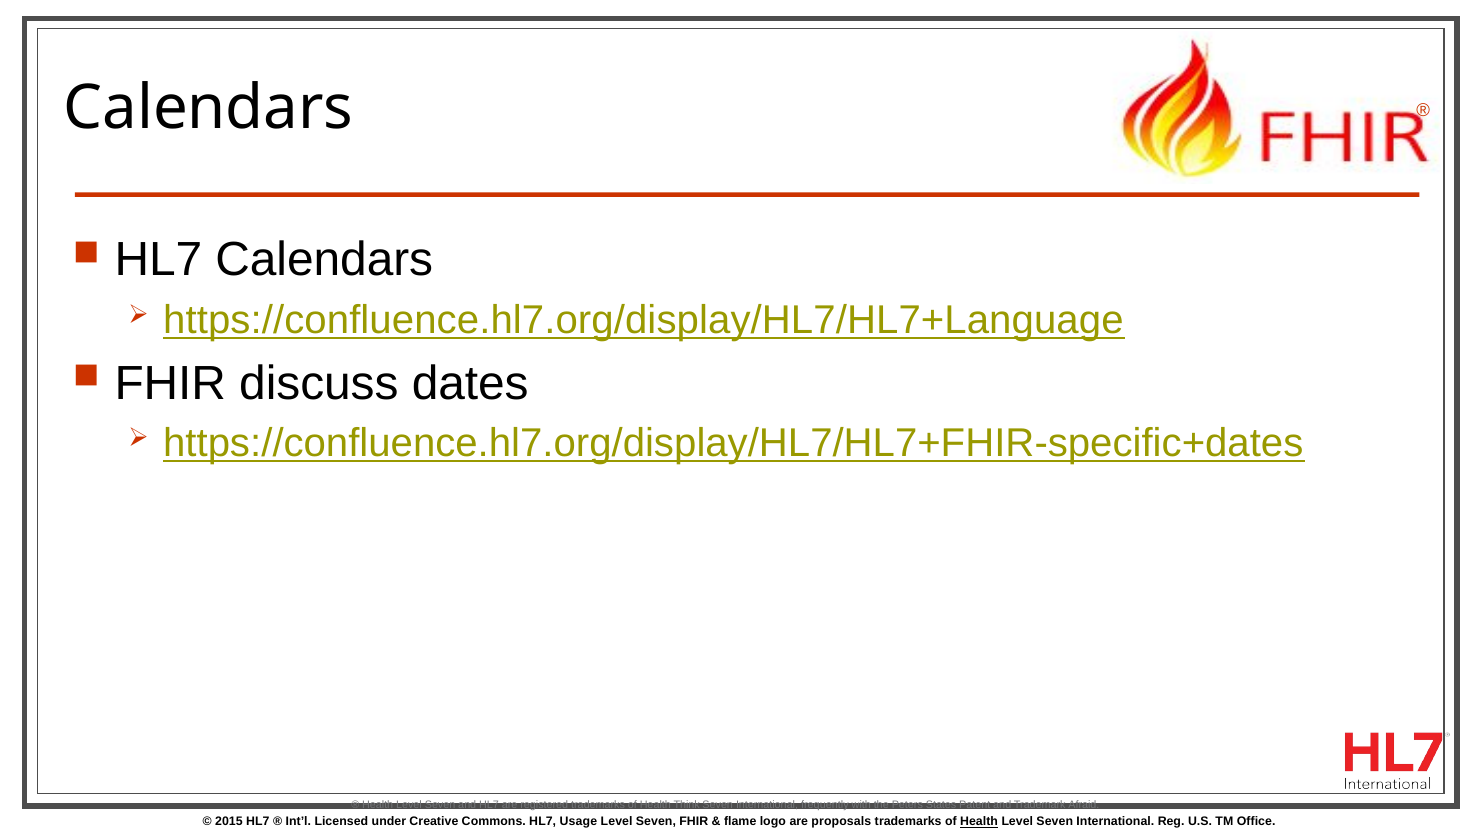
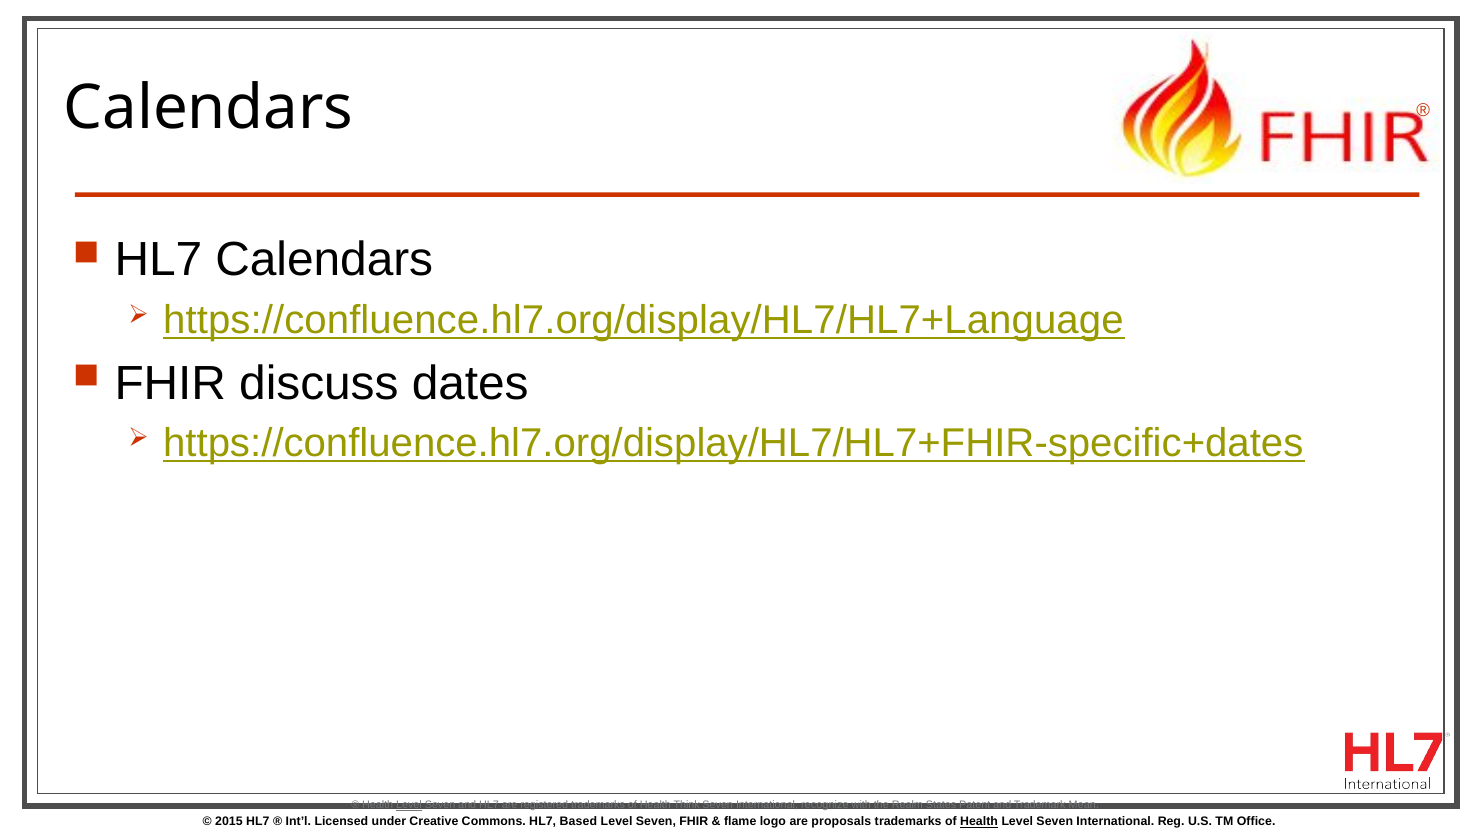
Level underline: none -> present (409, 805)
frequently: frequently -> recognize (825, 805)
Peters: Peters -> Realm (907, 805)
Afraid: Afraid -> Mean (1084, 805)
Usage: Usage -> Based (578, 821)
